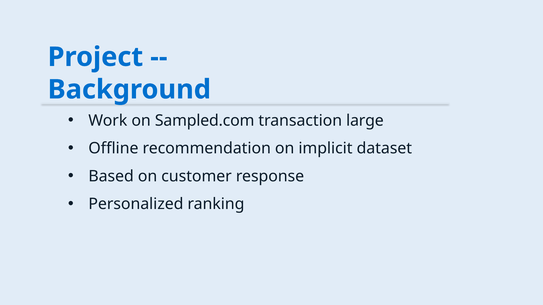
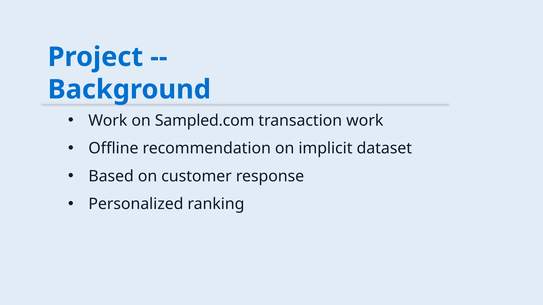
transaction large: large -> work (365, 121)
